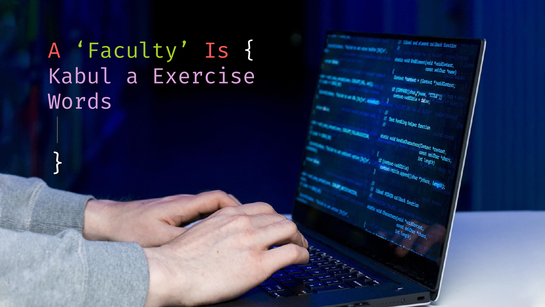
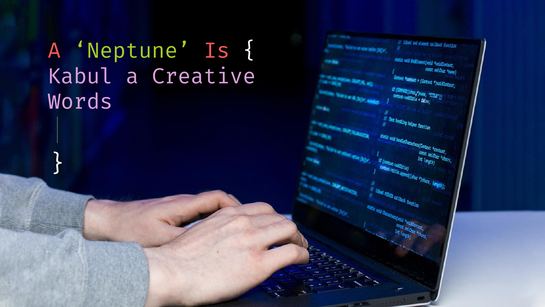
Faculty: Faculty -> Neptune (132, 51)
Exercise: Exercise -> Creative (204, 76)
